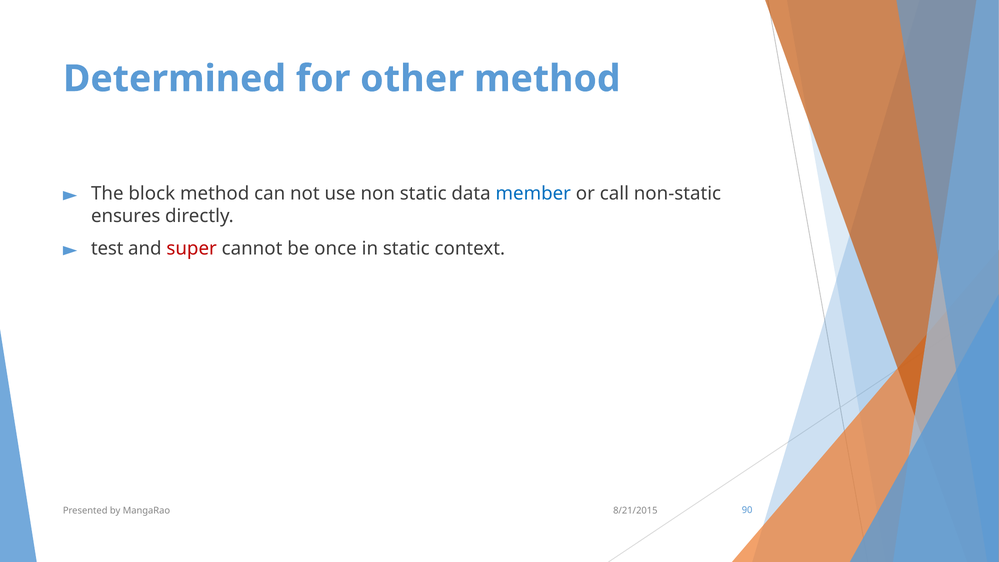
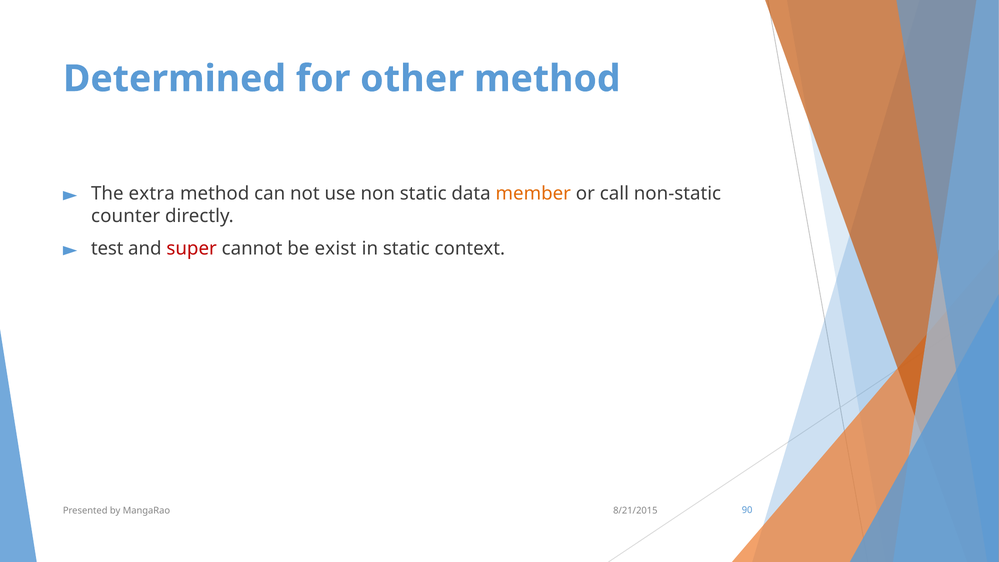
block: block -> extra (152, 193)
member colour: blue -> orange (533, 193)
ensures: ensures -> counter (126, 216)
once: once -> exist (335, 249)
